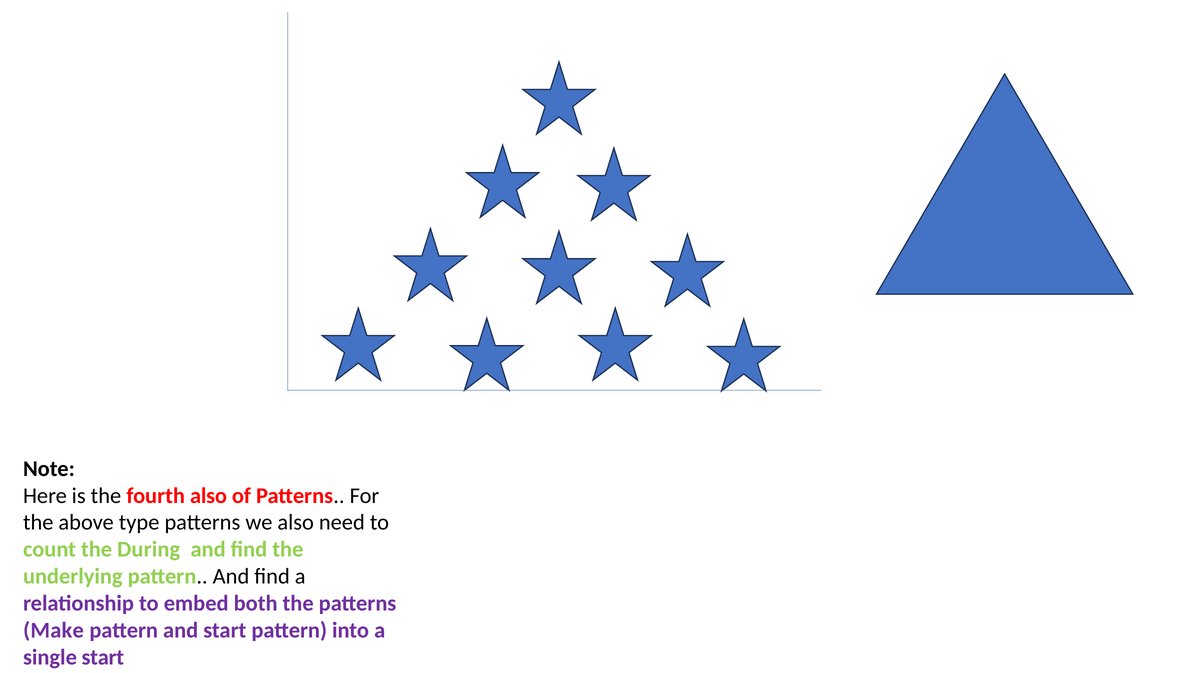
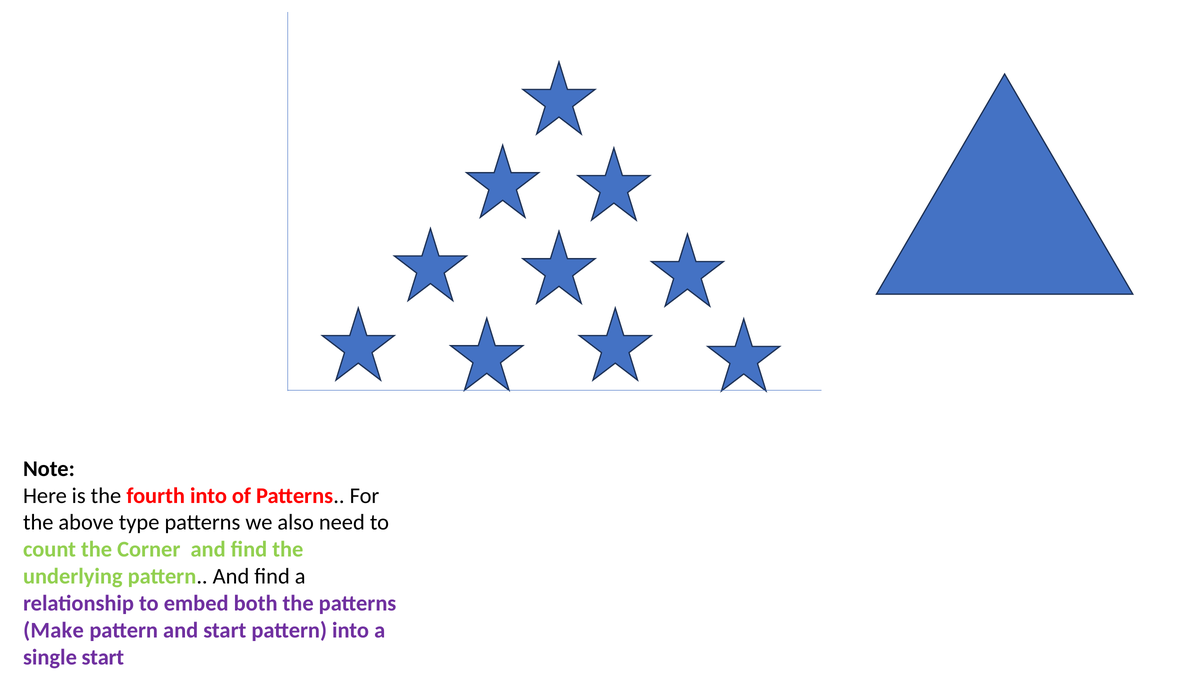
fourth also: also -> into (209, 496)
During: During -> Corner (149, 550)
